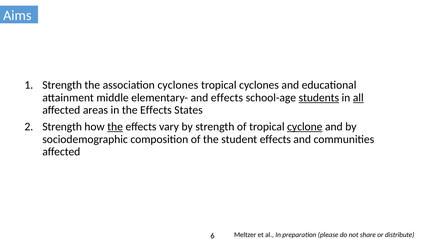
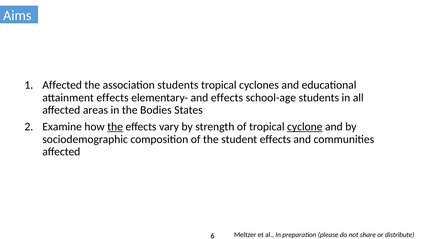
Strength: Strength -> Affected (62, 85)
association cyclones: cyclones -> students (178, 85)
attainment middle: middle -> effects (113, 98)
students underline: present -> none (319, 98)
all underline: present -> none (358, 98)
in the Effects: Effects -> Bodies (156, 110)
Strength: Strength -> Examine (62, 127)
